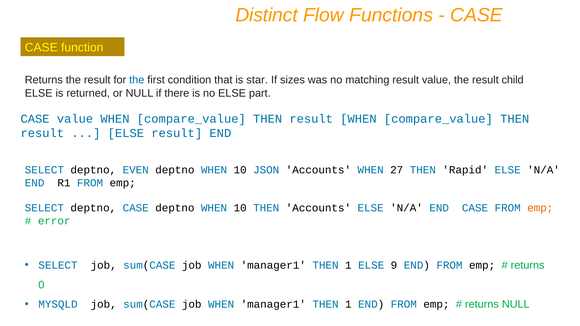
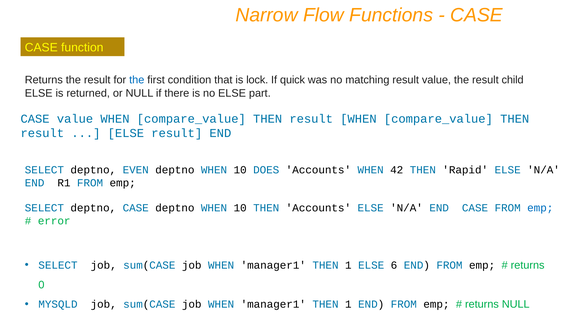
Distinct: Distinct -> Narrow (267, 15)
star: star -> lock (257, 80)
sizes: sizes -> quick (293, 80)
JSON: JSON -> DOES (266, 170)
27: 27 -> 42 (397, 170)
emp colour: orange -> blue (540, 208)
9: 9 -> 6 (394, 265)
